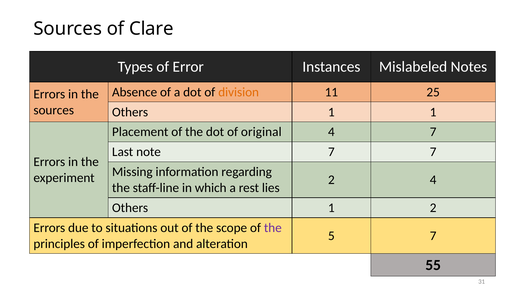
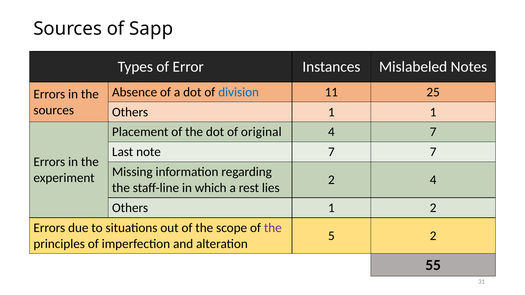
Clare: Clare -> Sapp (151, 29)
division colour: orange -> blue (239, 92)
5 7: 7 -> 2 (433, 236)
